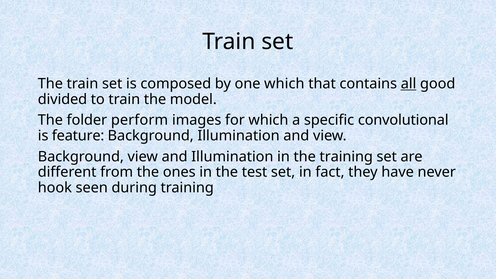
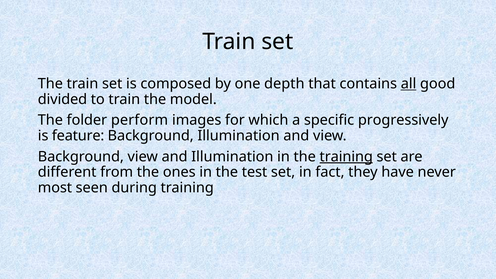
one which: which -> depth (284, 84)
convolutional: convolutional -> progressively (403, 120)
training underline: none -> present (346, 157)
hook: hook -> most (55, 188)
